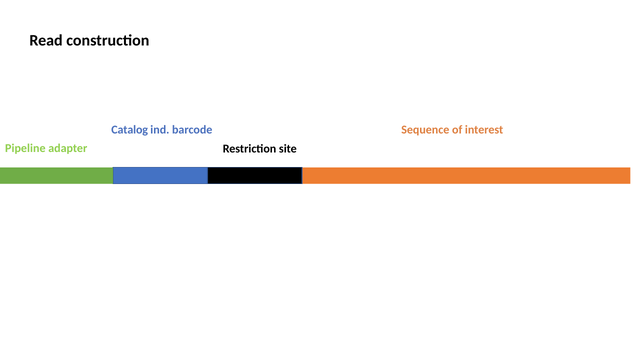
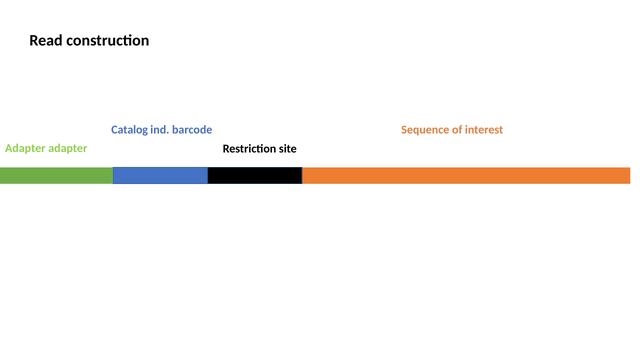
Pipeline: Pipeline -> Adapter (25, 148)
